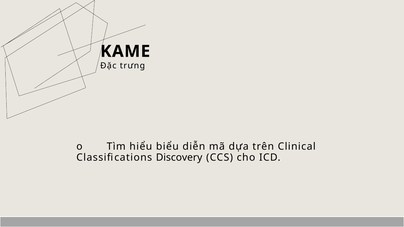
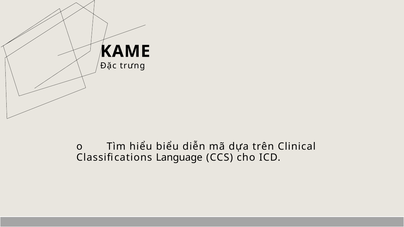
Discovery: Discovery -> Language (179, 158)
